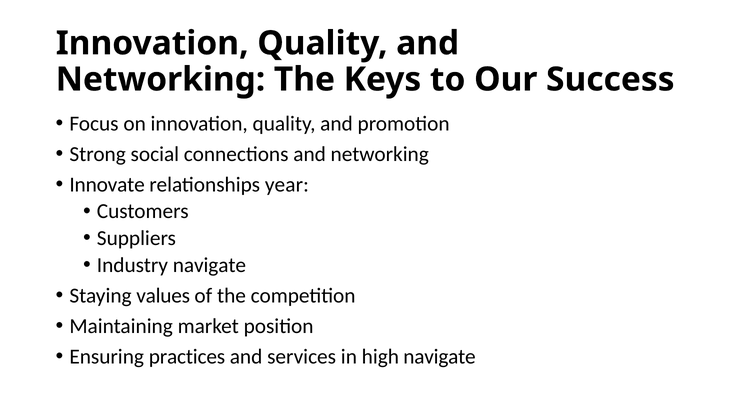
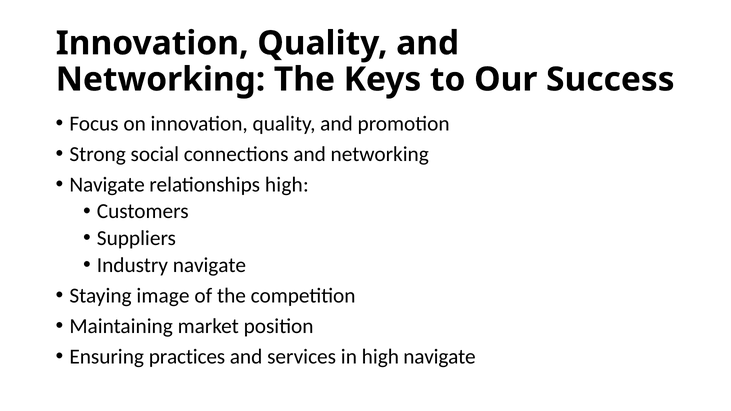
Innovate: Innovate -> Navigate (107, 185)
relationships year: year -> high (287, 185)
values: values -> image (163, 296)
